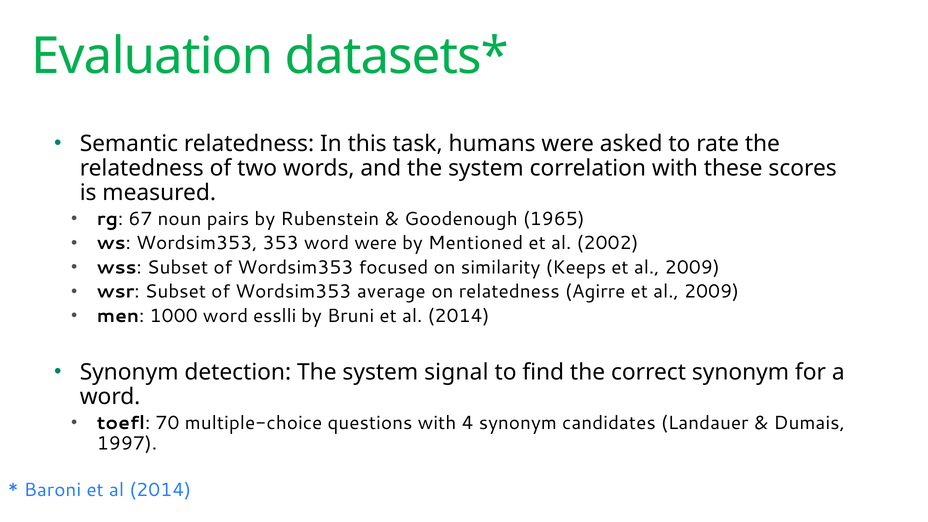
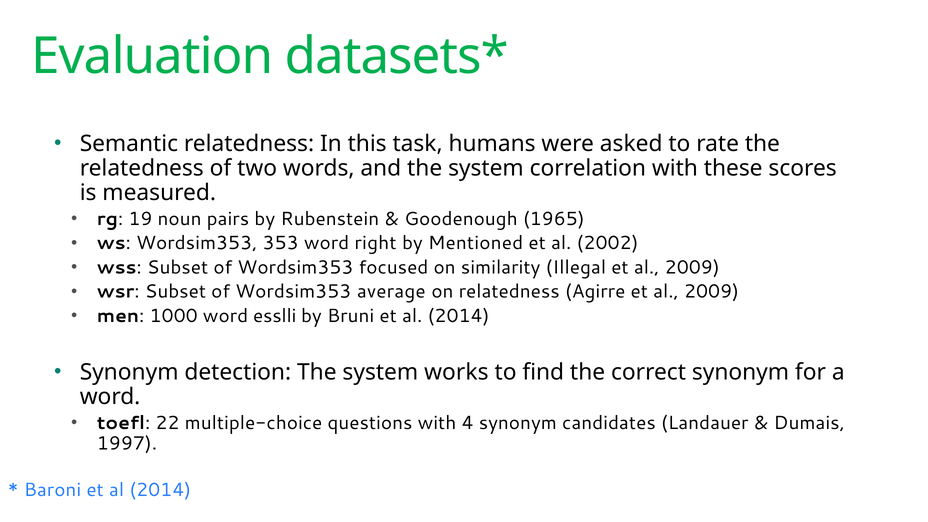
67: 67 -> 19 (140, 219)
word were: were -> right (376, 243)
Keeps: Keeps -> Illegal (576, 267)
signal: signal -> works (456, 372)
70: 70 -> 22 (167, 423)
